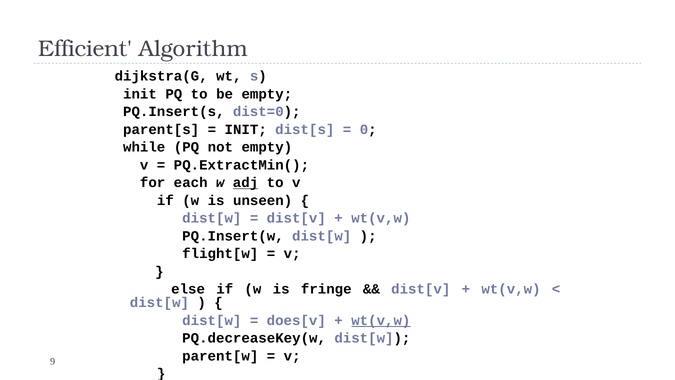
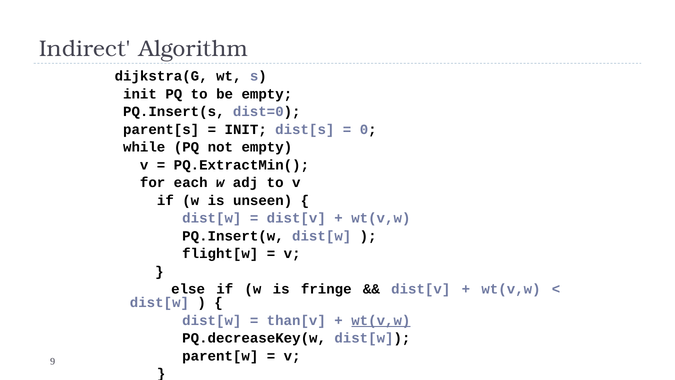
Efficient: Efficient -> Indirect (85, 49)
adj underline: present -> none (246, 183)
does[v: does[v -> than[v (296, 320)
